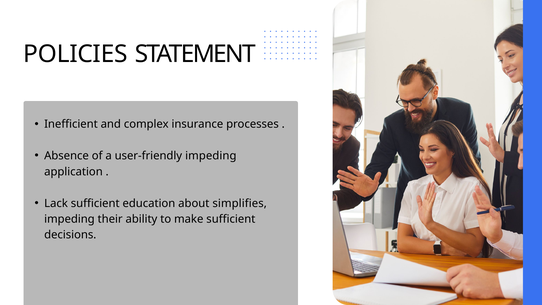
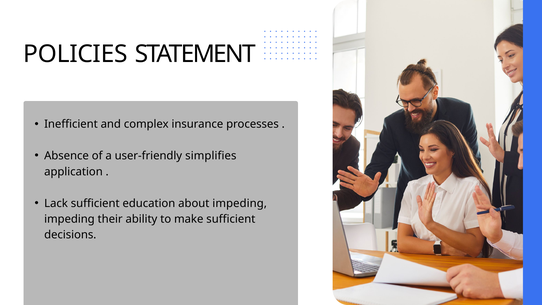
user-friendly impeding: impeding -> simplifies (211, 156)
about simplifies: simplifies -> impeding (240, 203)
